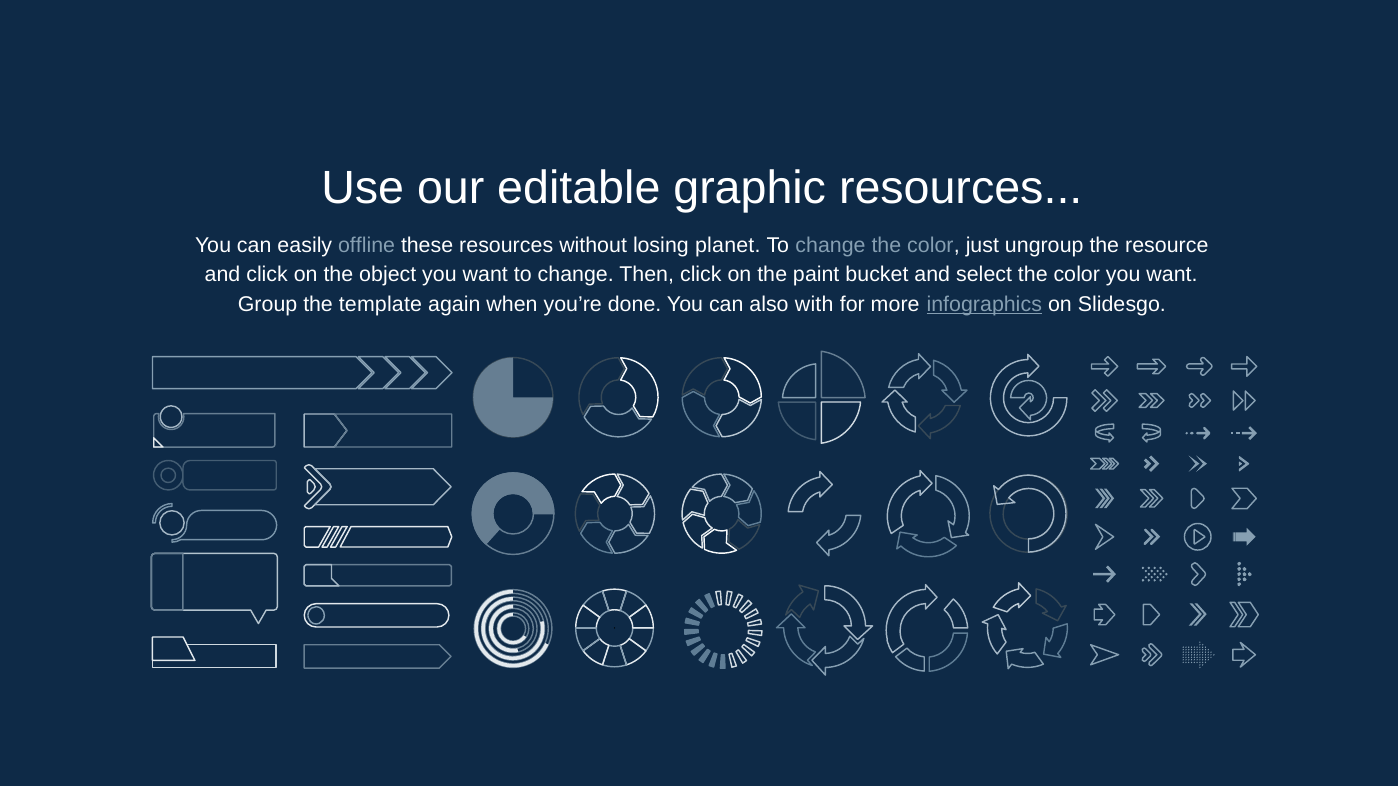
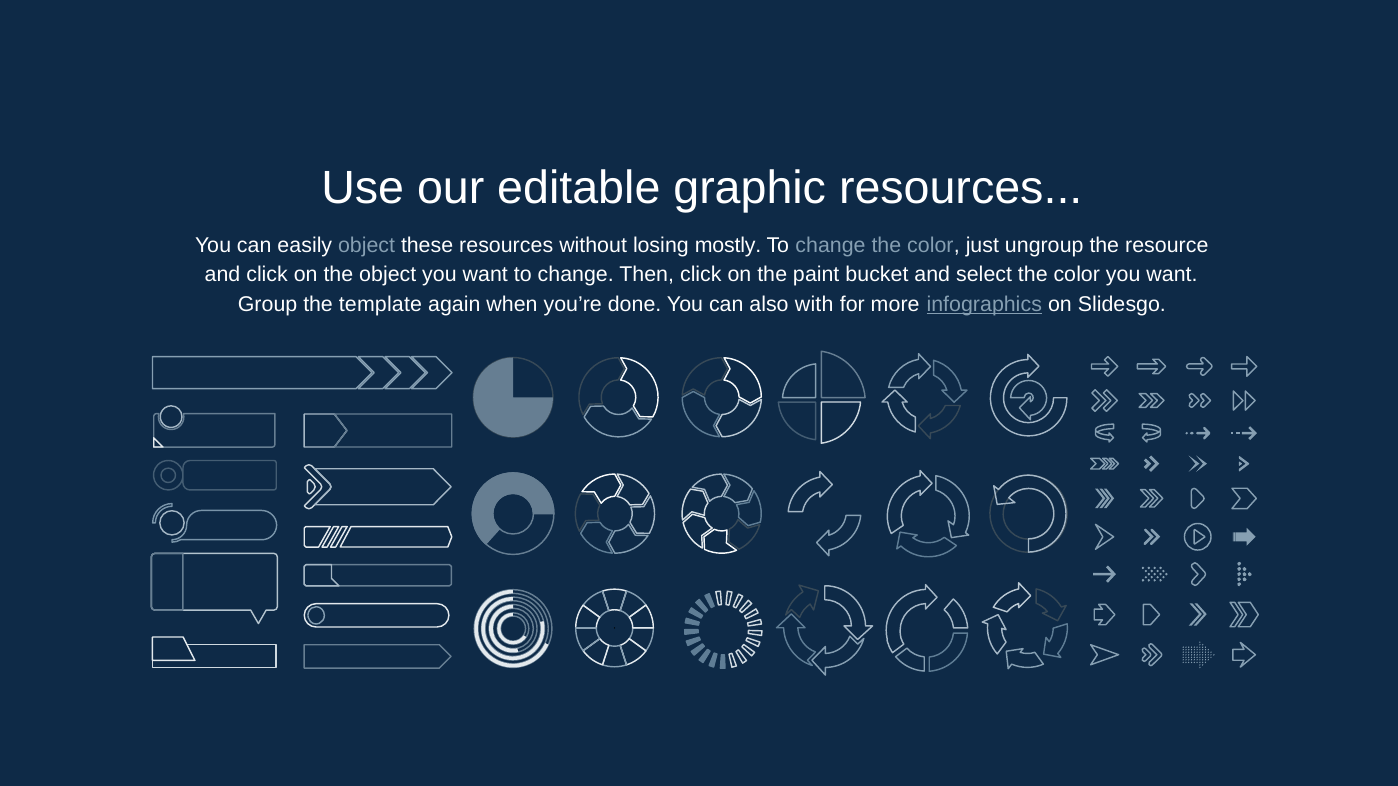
easily offline: offline -> object (367, 245)
planet: planet -> mostly (728, 245)
